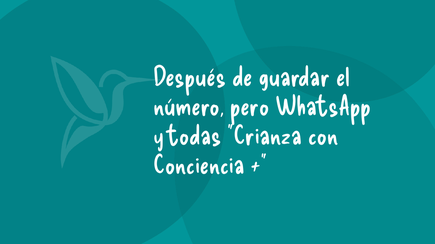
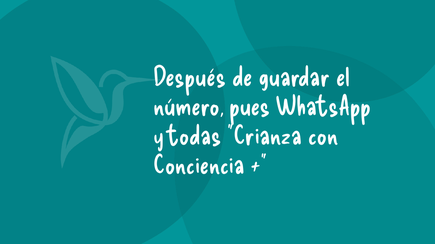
pero: pero -> pues (250, 107)
